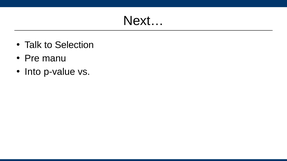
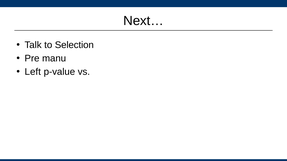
Into: Into -> Left (33, 72)
